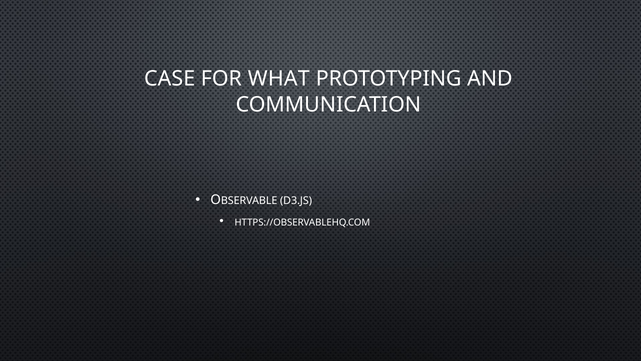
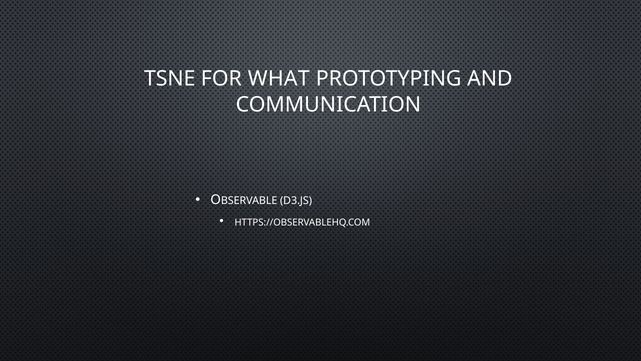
CASE: CASE -> TSNE (170, 79)
